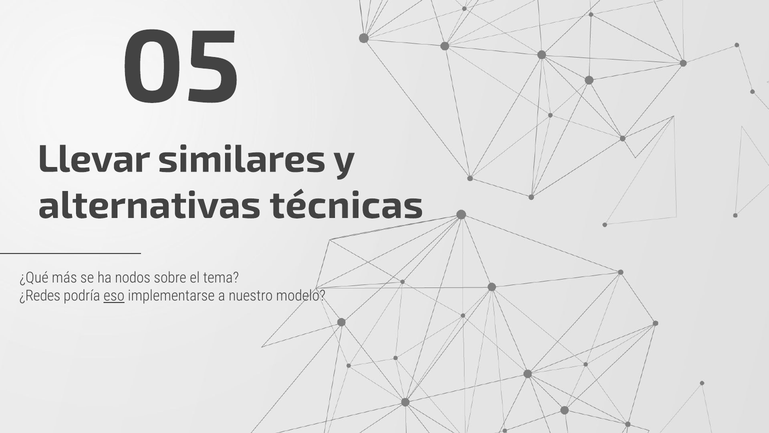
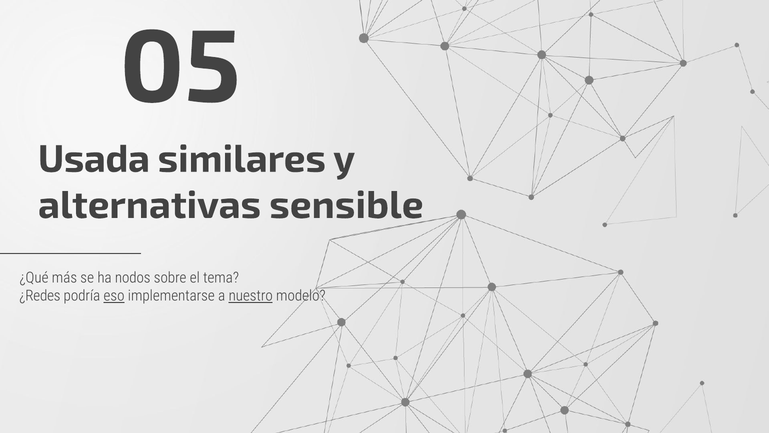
Llevar: Llevar -> Usada (94, 159)
técnicas: técnicas -> sensible (346, 205)
nuestro underline: none -> present (251, 296)
